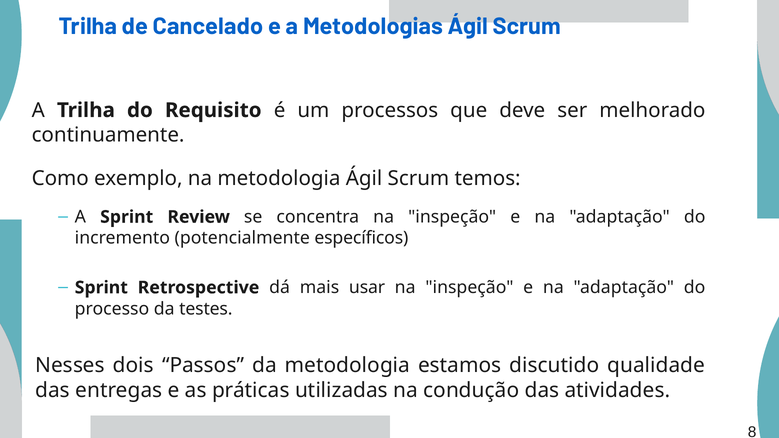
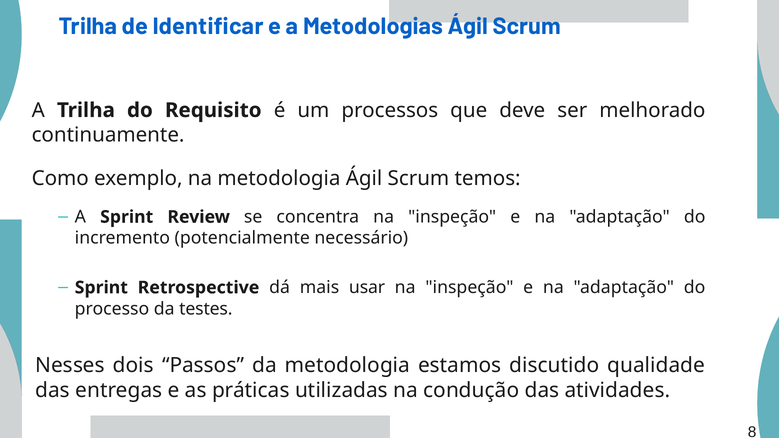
Cancelado: Cancelado -> Identificar (208, 27)
específicos: específicos -> necessário (361, 238)
